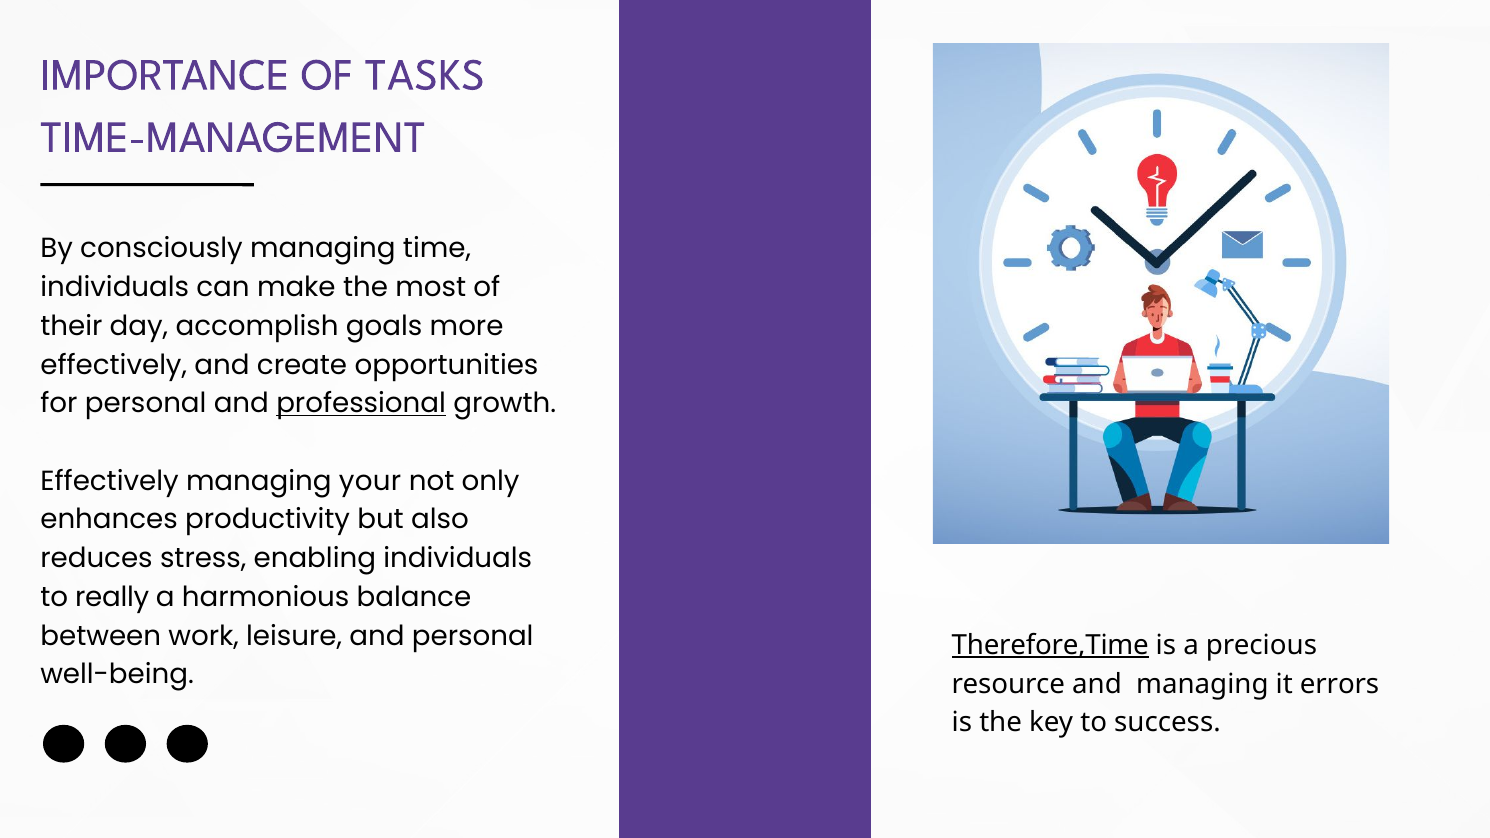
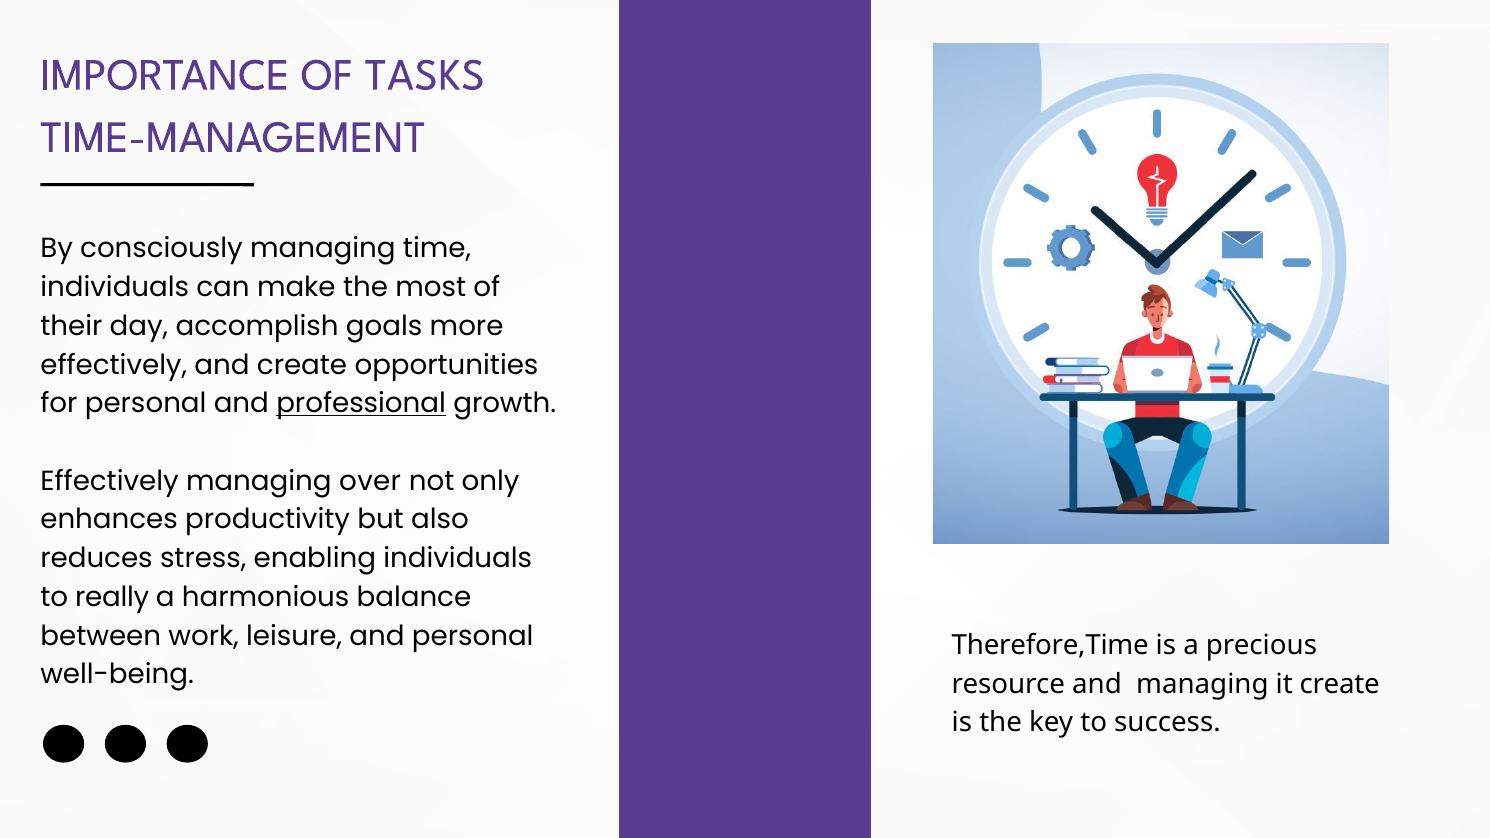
your: your -> over (370, 481)
Therefore,Time underline: present -> none (1050, 645)
it errors: errors -> create (1340, 684)
